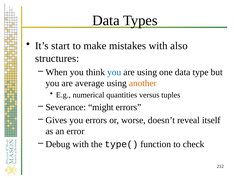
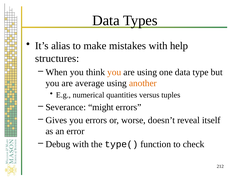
start: start -> alias (61, 46)
also: also -> help (179, 46)
you colour: blue -> orange (114, 72)
